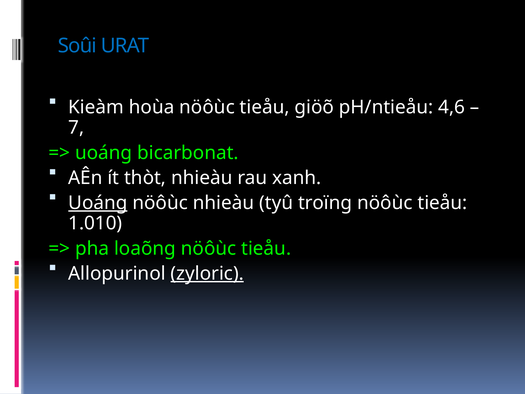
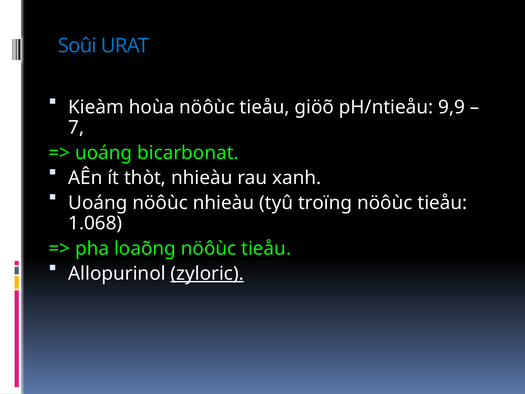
4,6: 4,6 -> 9,9 (452, 107)
Uoáng underline: present -> none (98, 203)
1.010: 1.010 -> 1.068 (95, 223)
